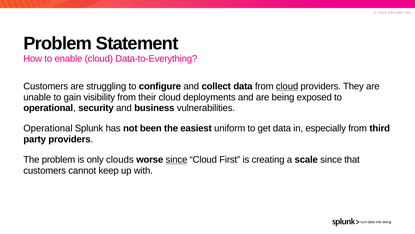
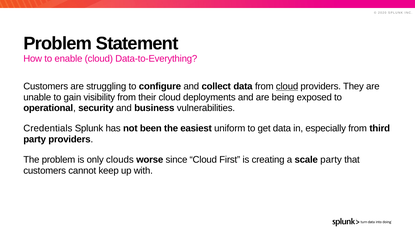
Operational: Operational -> Credentials (48, 128)
since underline: present -> none (177, 159)
scale since: since -> party (331, 159)
